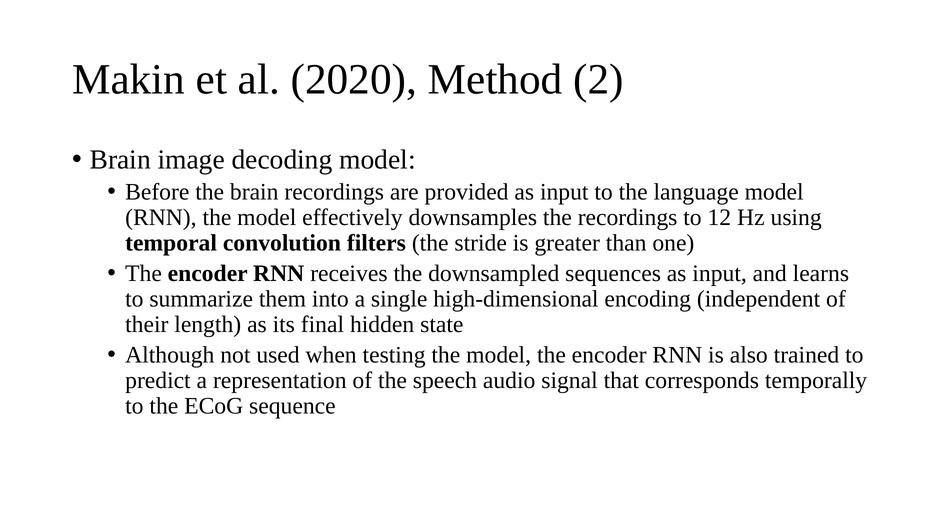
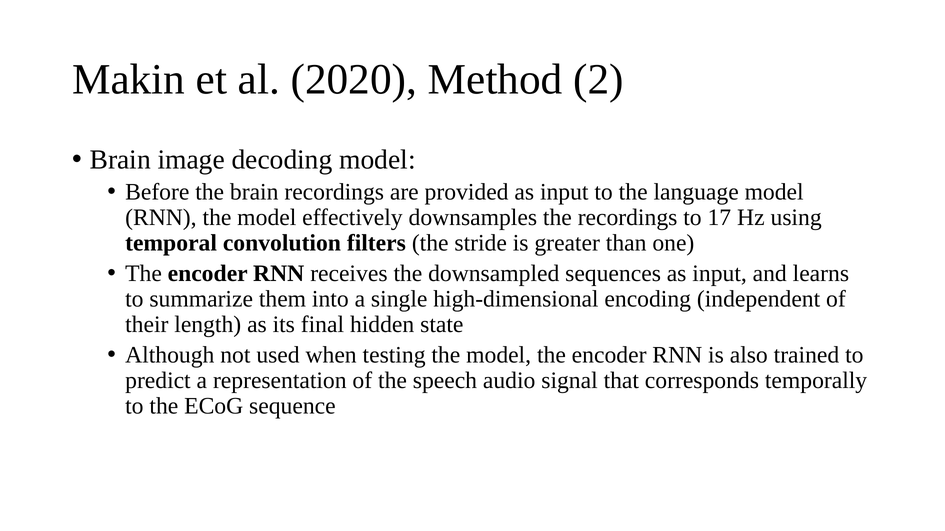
12: 12 -> 17 (719, 218)
